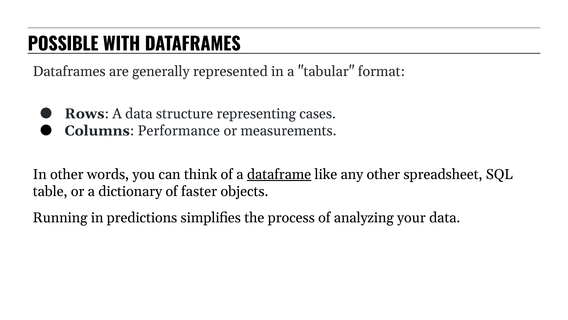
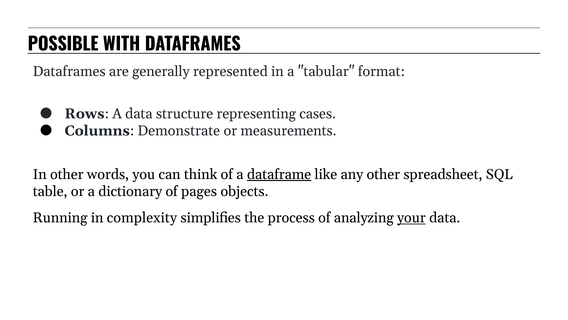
Performance: Performance -> Demonstrate (179, 131)
faster: faster -> pages (199, 191)
predictions: predictions -> complexity (142, 218)
your underline: none -> present (411, 218)
